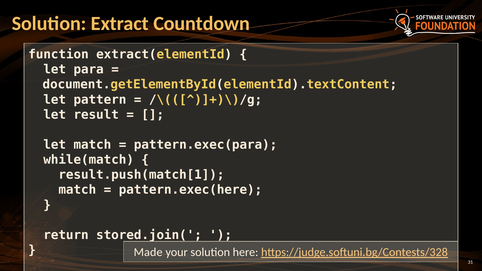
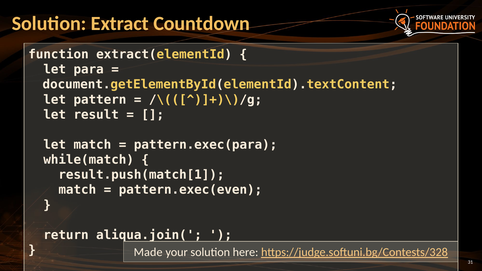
pattern.exec(here: pattern.exec(here -> pattern.exec(even (190, 190)
stored.join(: stored.join( -> aliqua.join( (149, 235)
